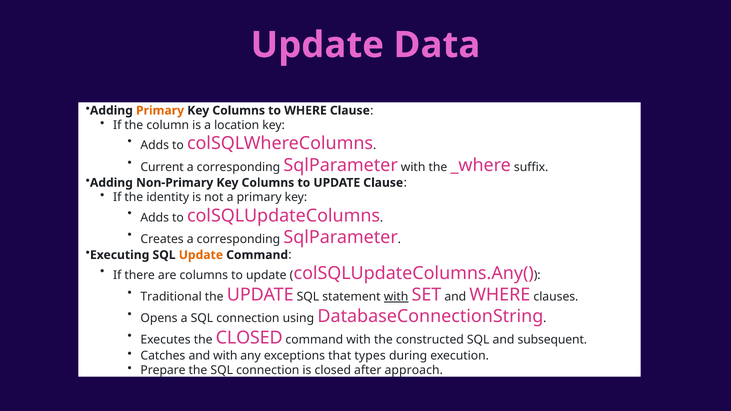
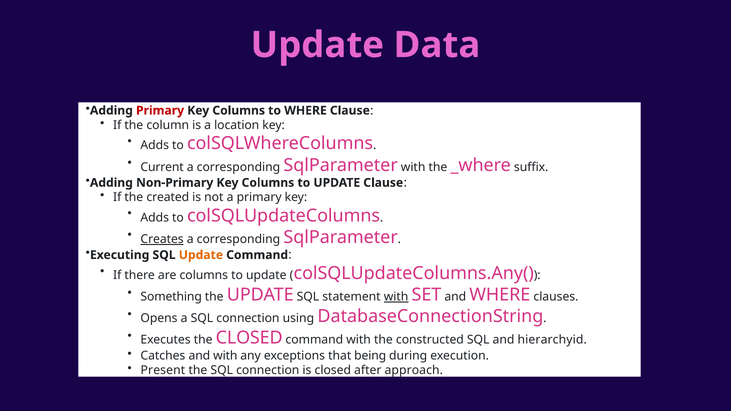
Primary colour: orange -> red (160, 111)
identity: identity -> created (168, 197)
Creates underline: none -> present (162, 239)
Traditional: Traditional -> Something (171, 297)
subsequent: subsequent -> hierarchyid (552, 340)
types: types -> being (370, 356)
Prepare: Prepare -> Present (163, 370)
